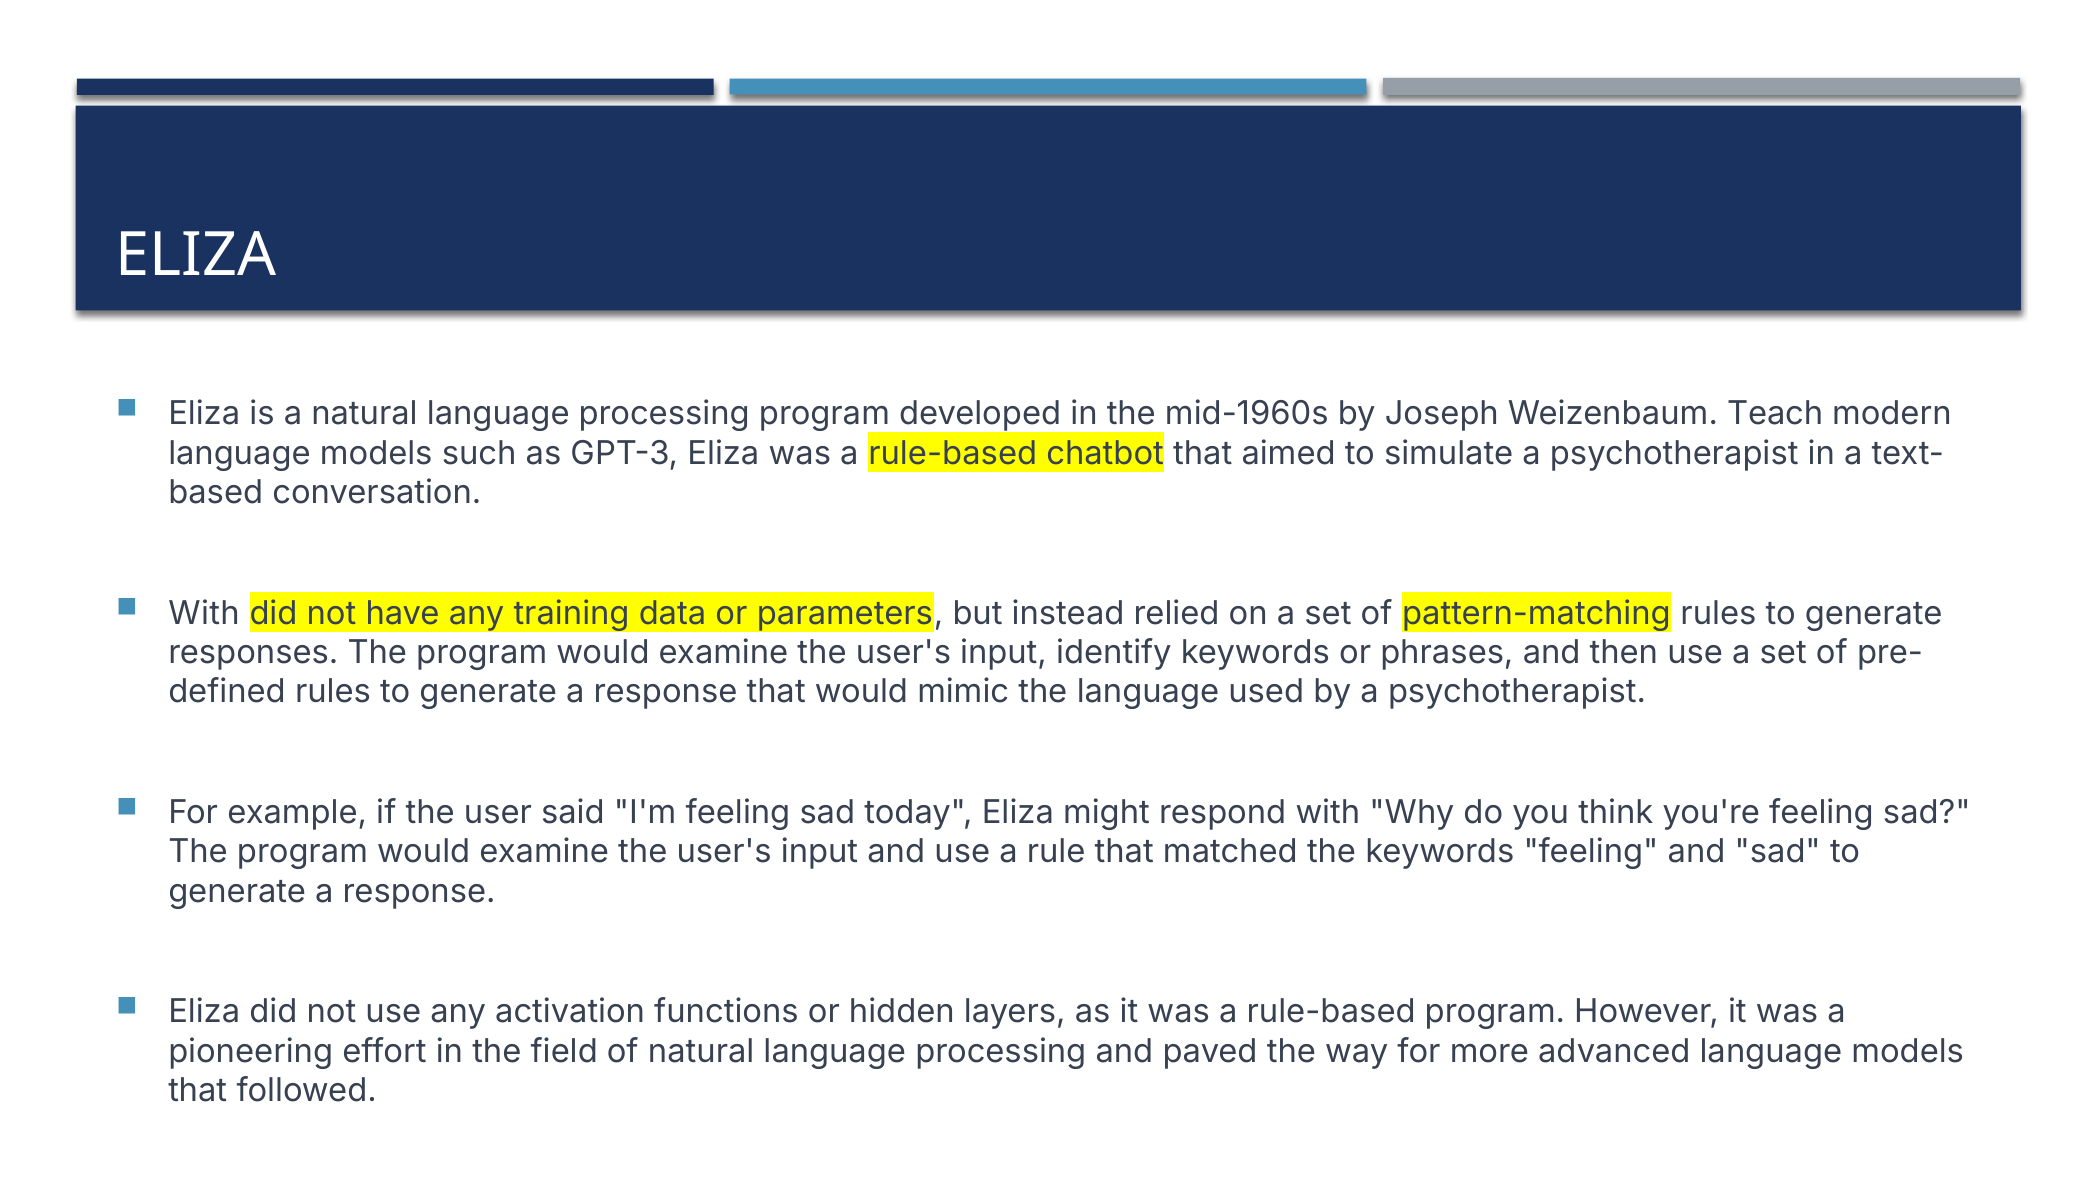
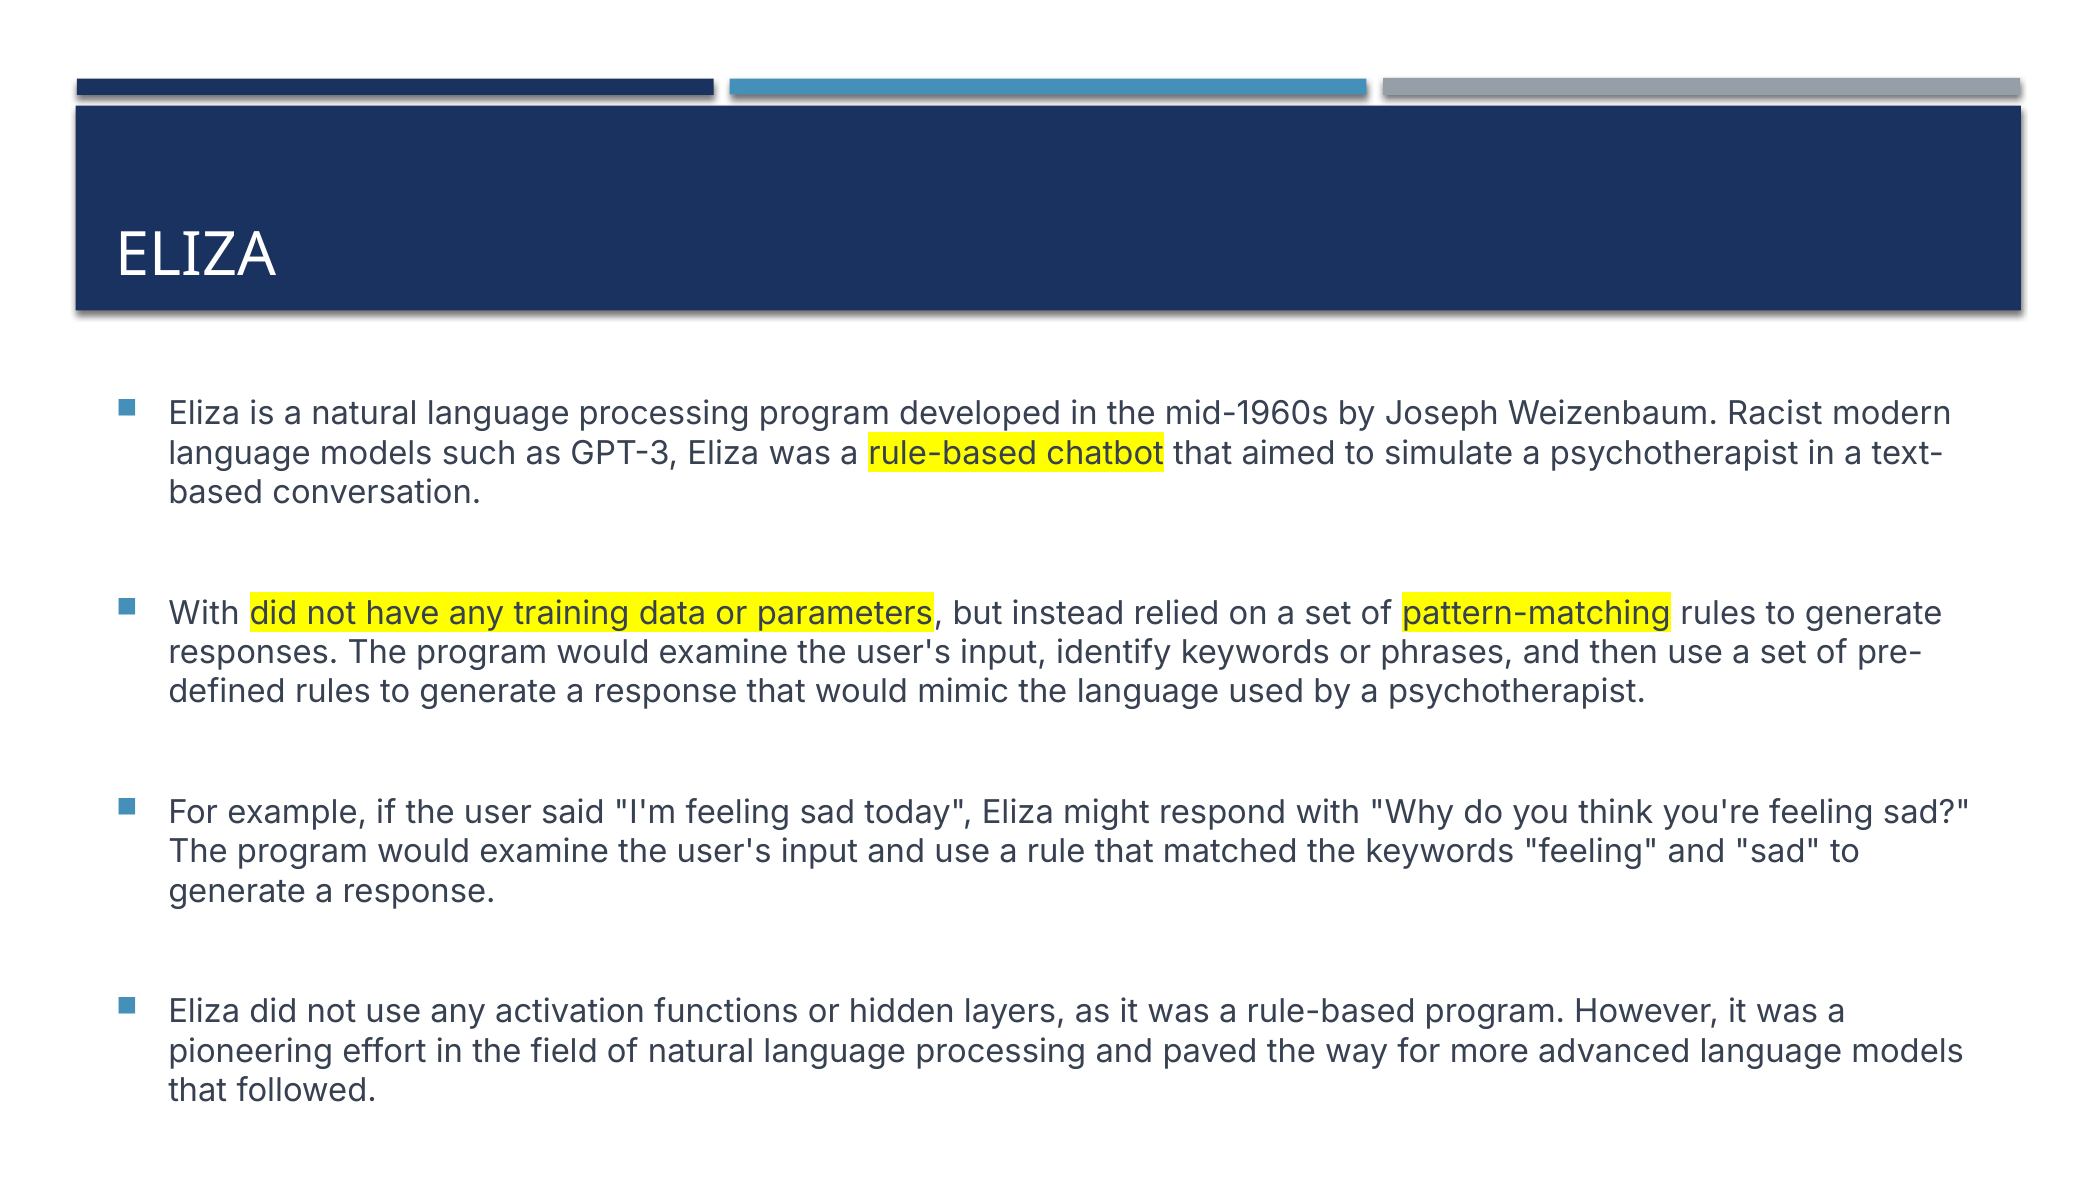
Teach: Teach -> Racist (1775, 414)
